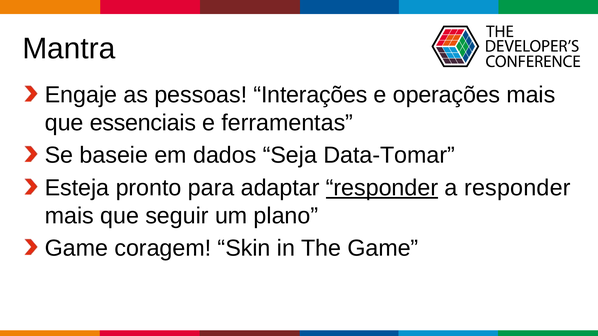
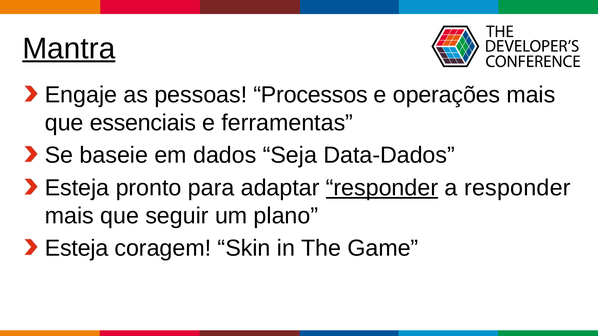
Mantra underline: none -> present (69, 49)
Interações: Interações -> Processos (311, 95)
Data-Tomar: Data-Tomar -> Data-Dados (389, 156)
Game: Game -> Esteja (77, 249)
